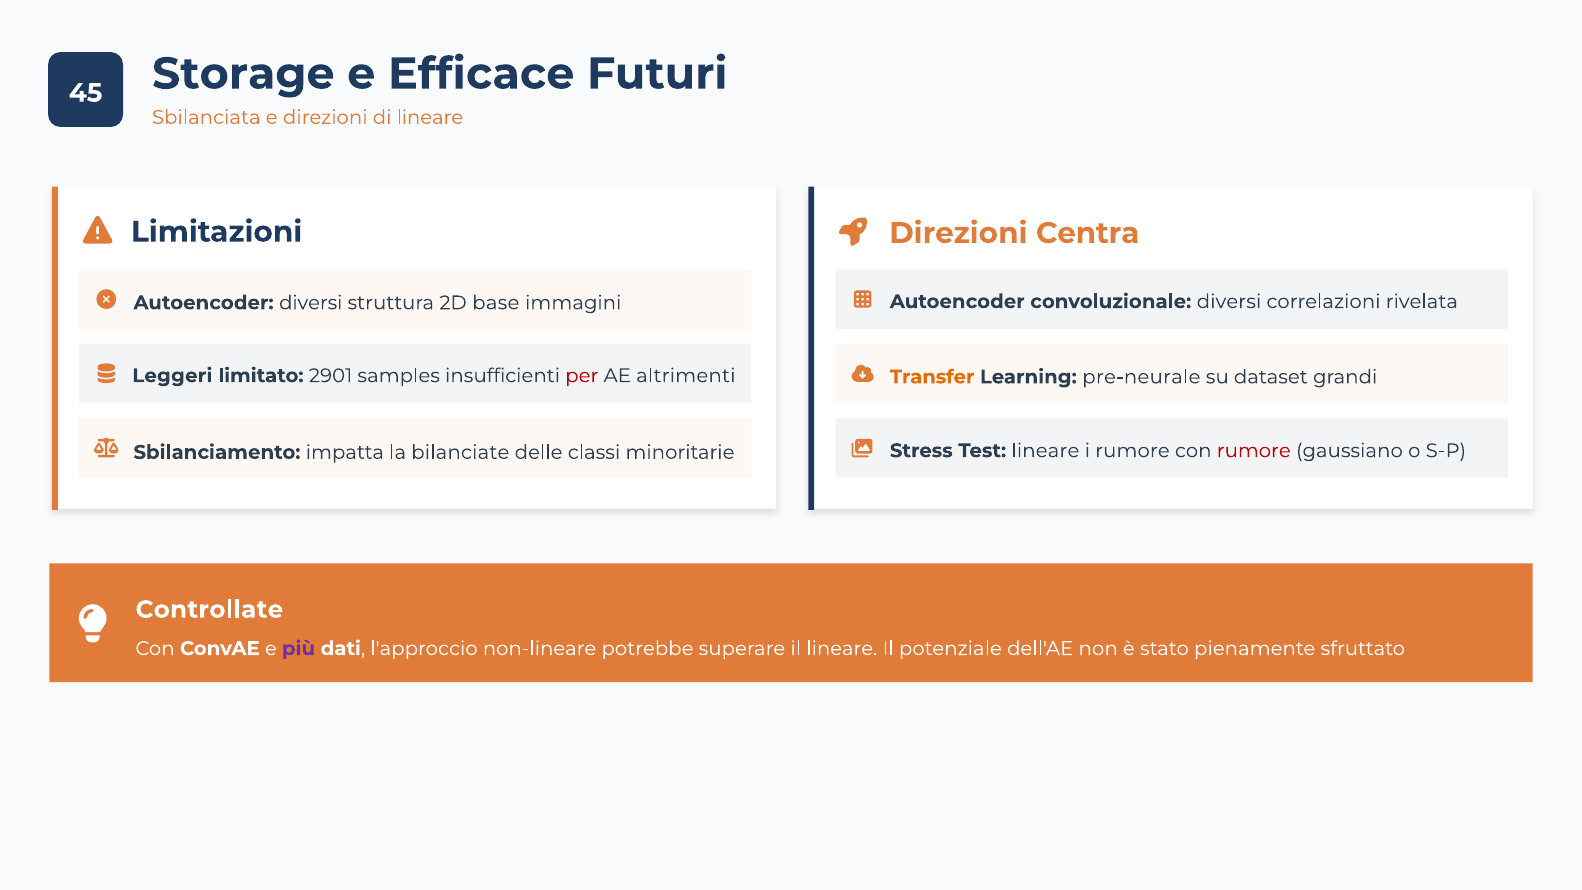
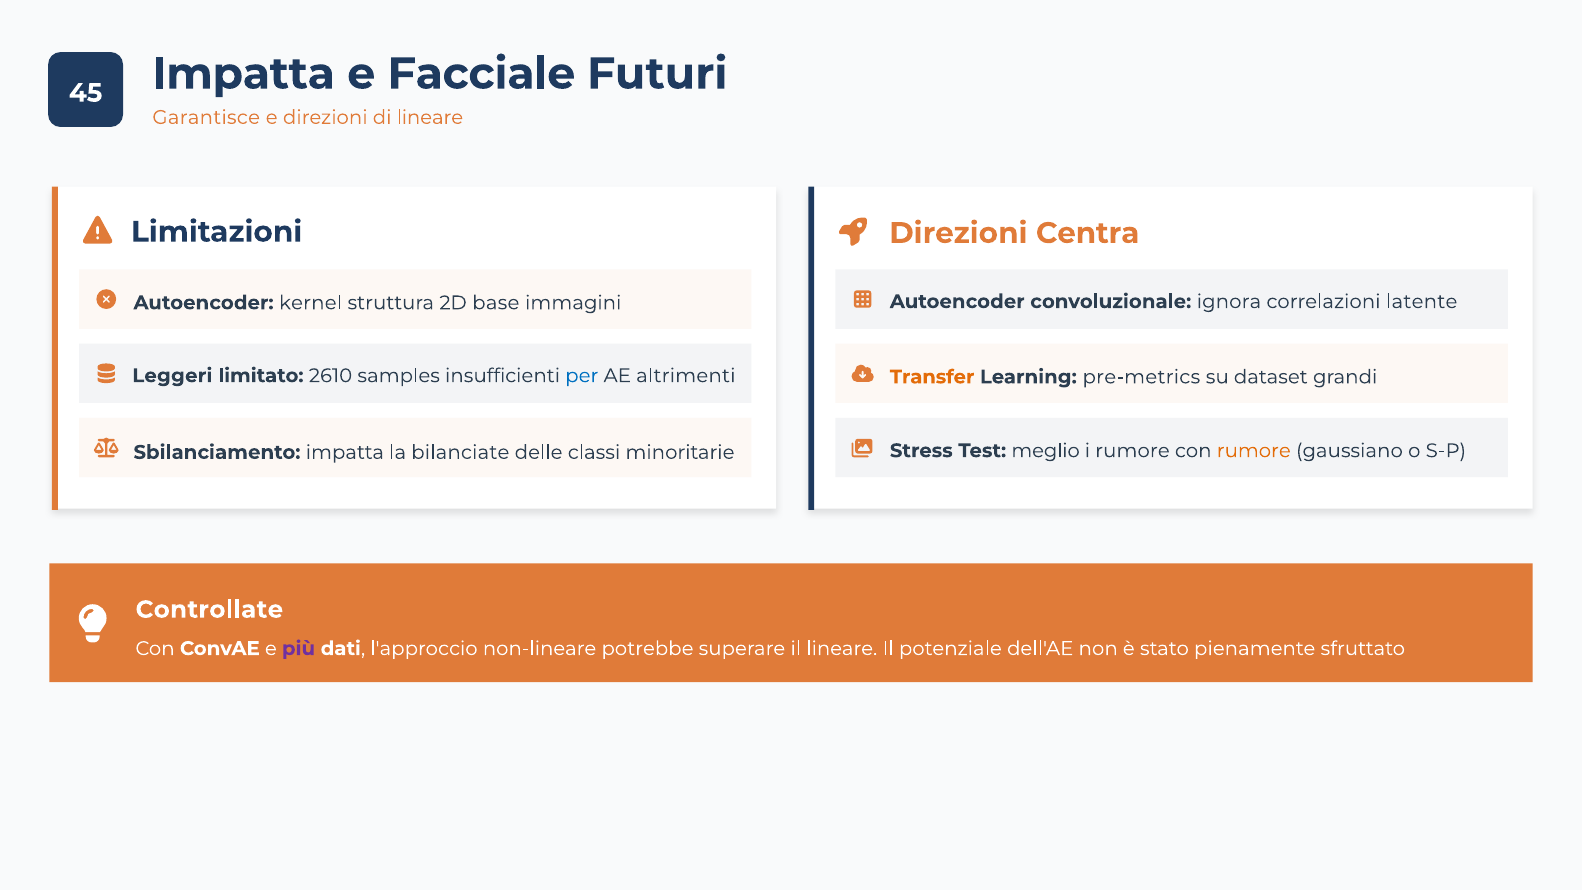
Storage: Storage -> Impatta (243, 74)
Efficace: Efficace -> Facciale (481, 74)
Sbilanciata: Sbilanciata -> Garantisce (206, 117)
convoluzionale diversi: diversi -> ignora (1229, 302)
rivelata: rivelata -> latente (1422, 302)
Autoencoder diversi: diversi -> kernel (311, 303)
2901: 2901 -> 2610 (331, 376)
per colour: red -> blue (582, 376)
pre-neurale: pre-neurale -> pre-metrics (1141, 377)
Test lineare: lineare -> meglio (1046, 451)
rumore colour: red -> orange (1254, 451)
